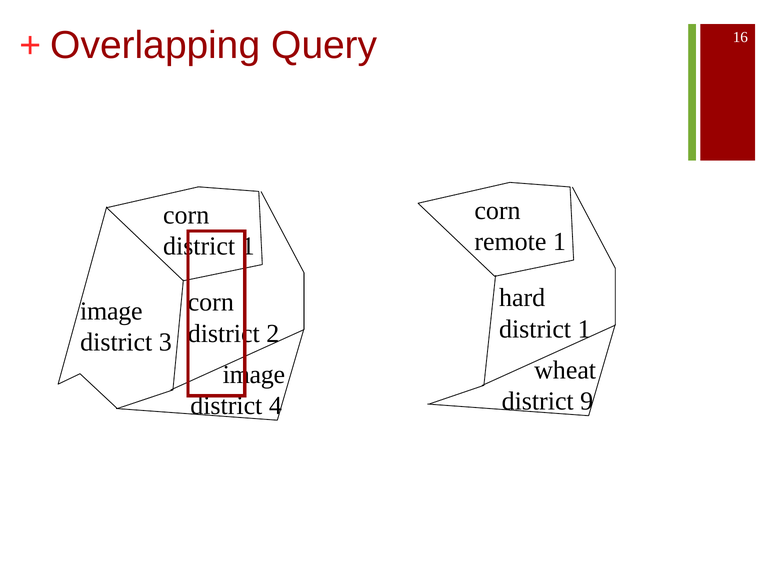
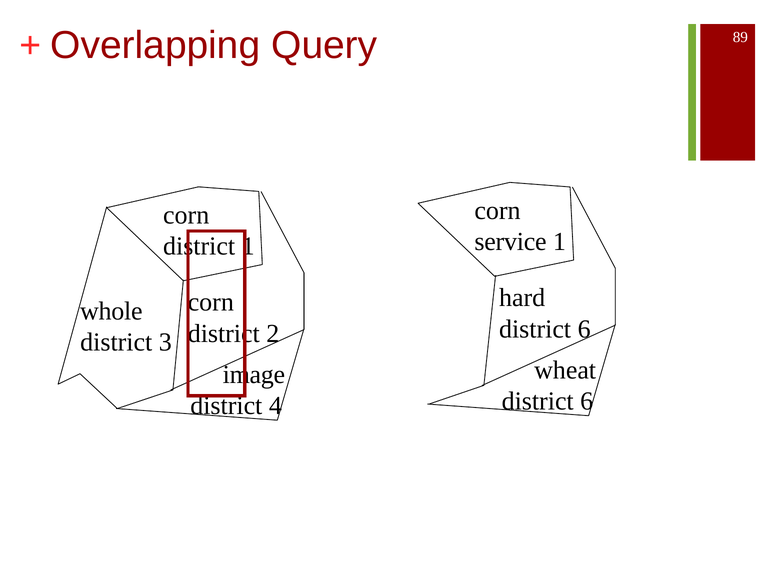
16: 16 -> 89 (740, 37)
remote: remote -> service (511, 242)
image: image -> whole (111, 311)
1: 1 -> 6 (584, 329)
9: 9 -> 6 (587, 401)
